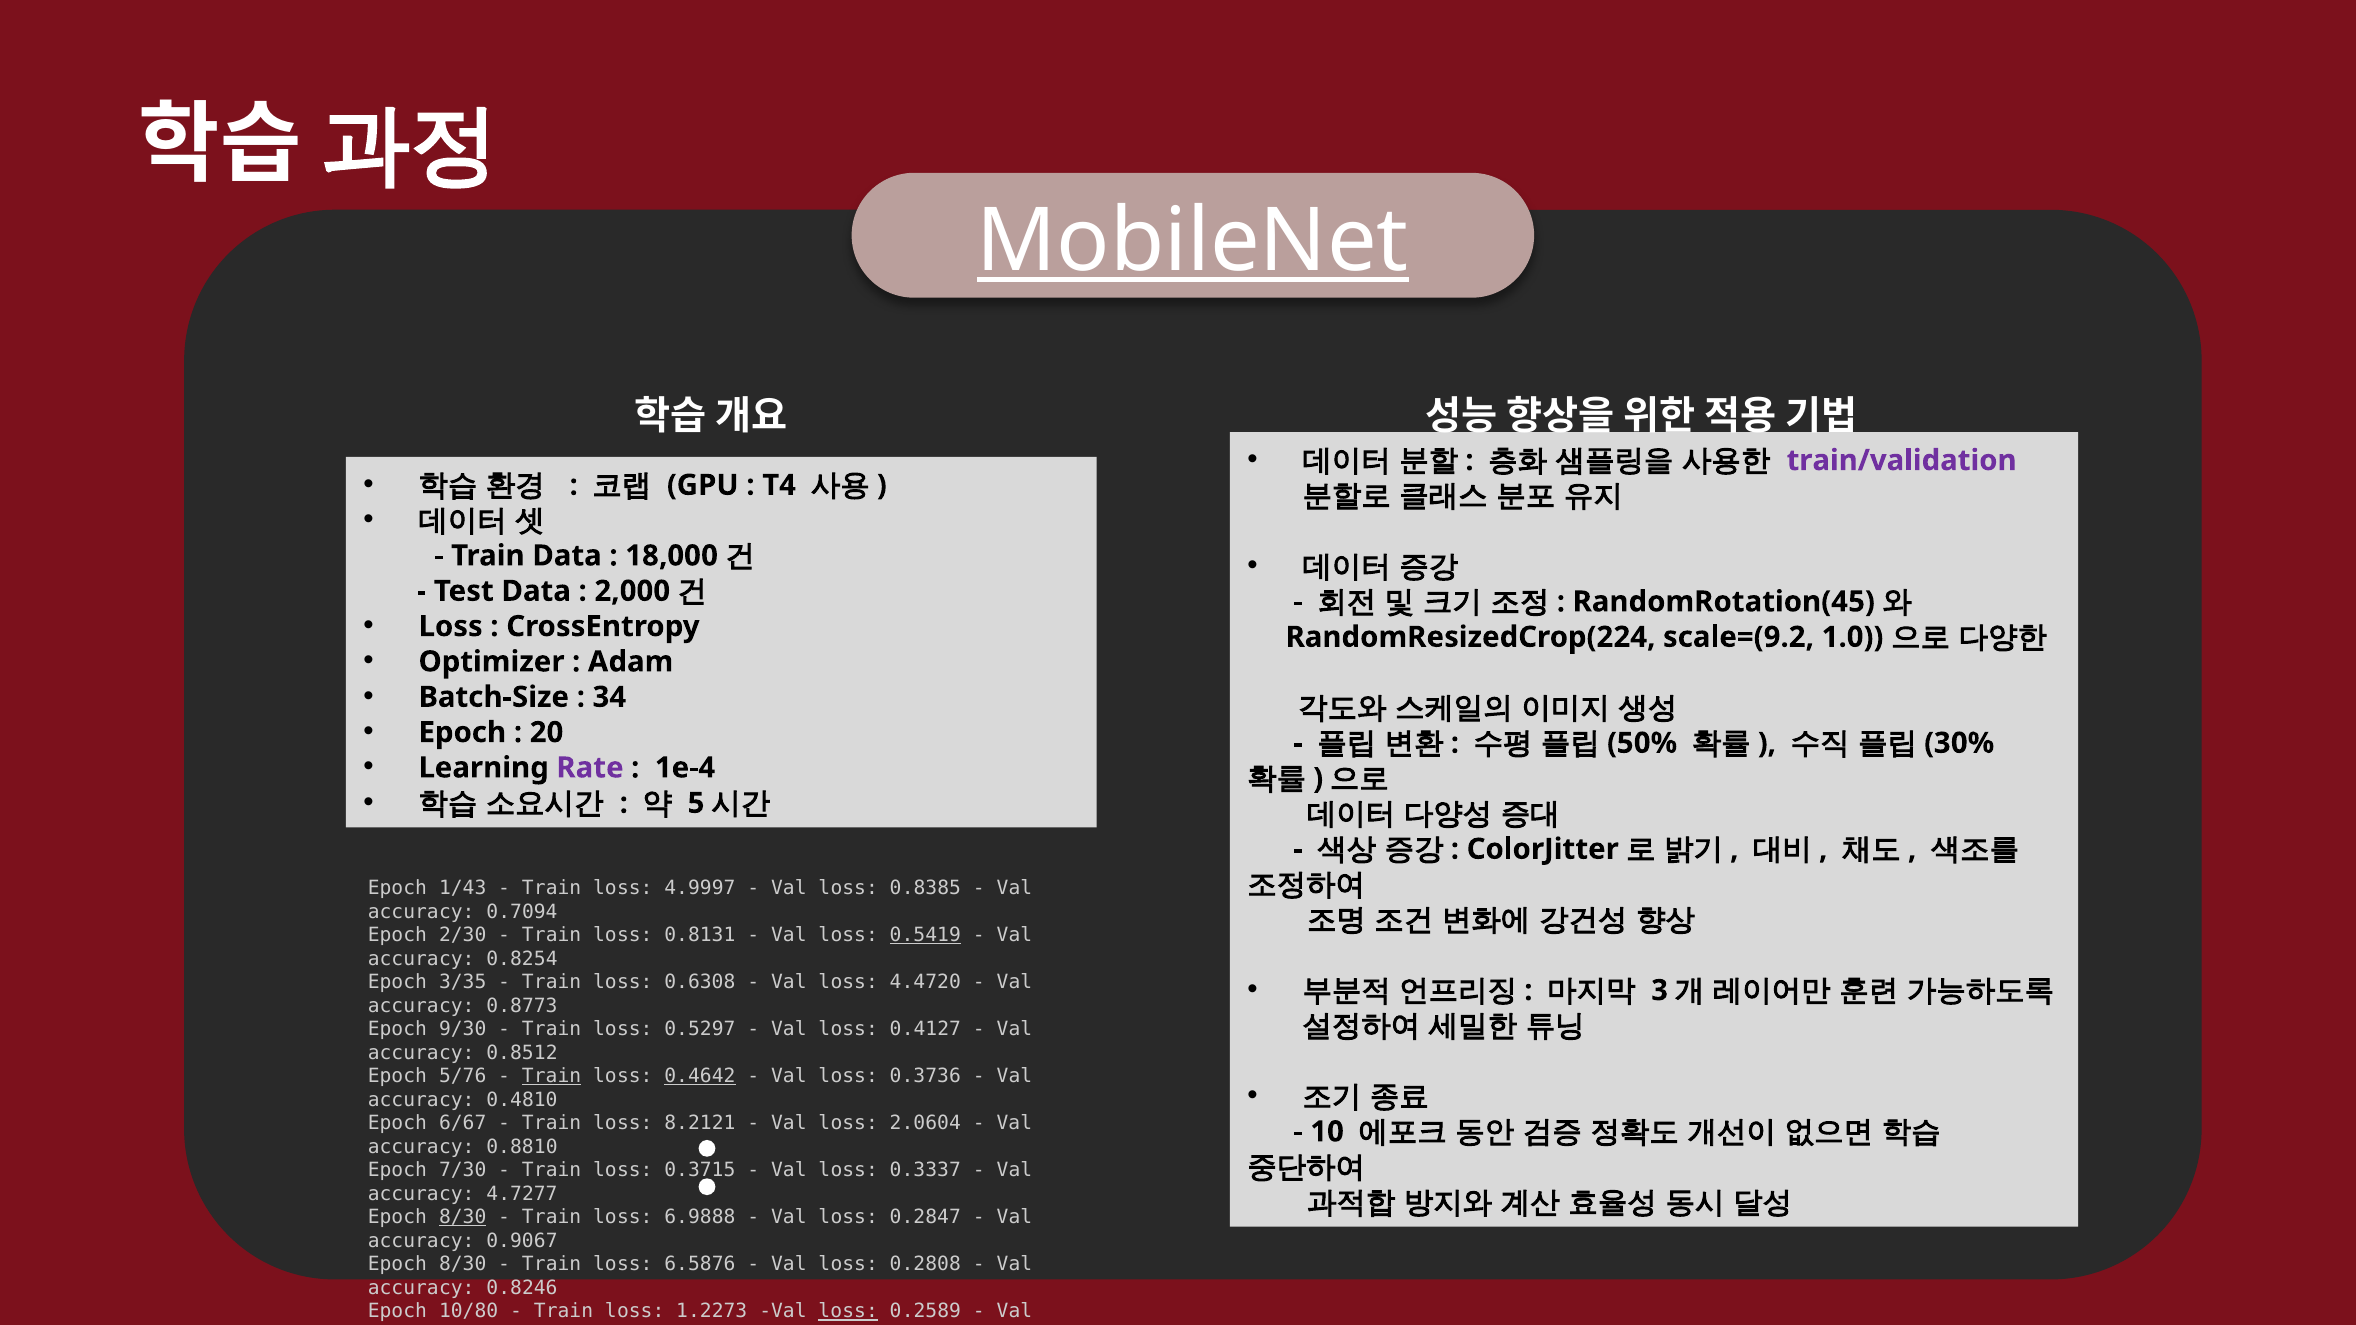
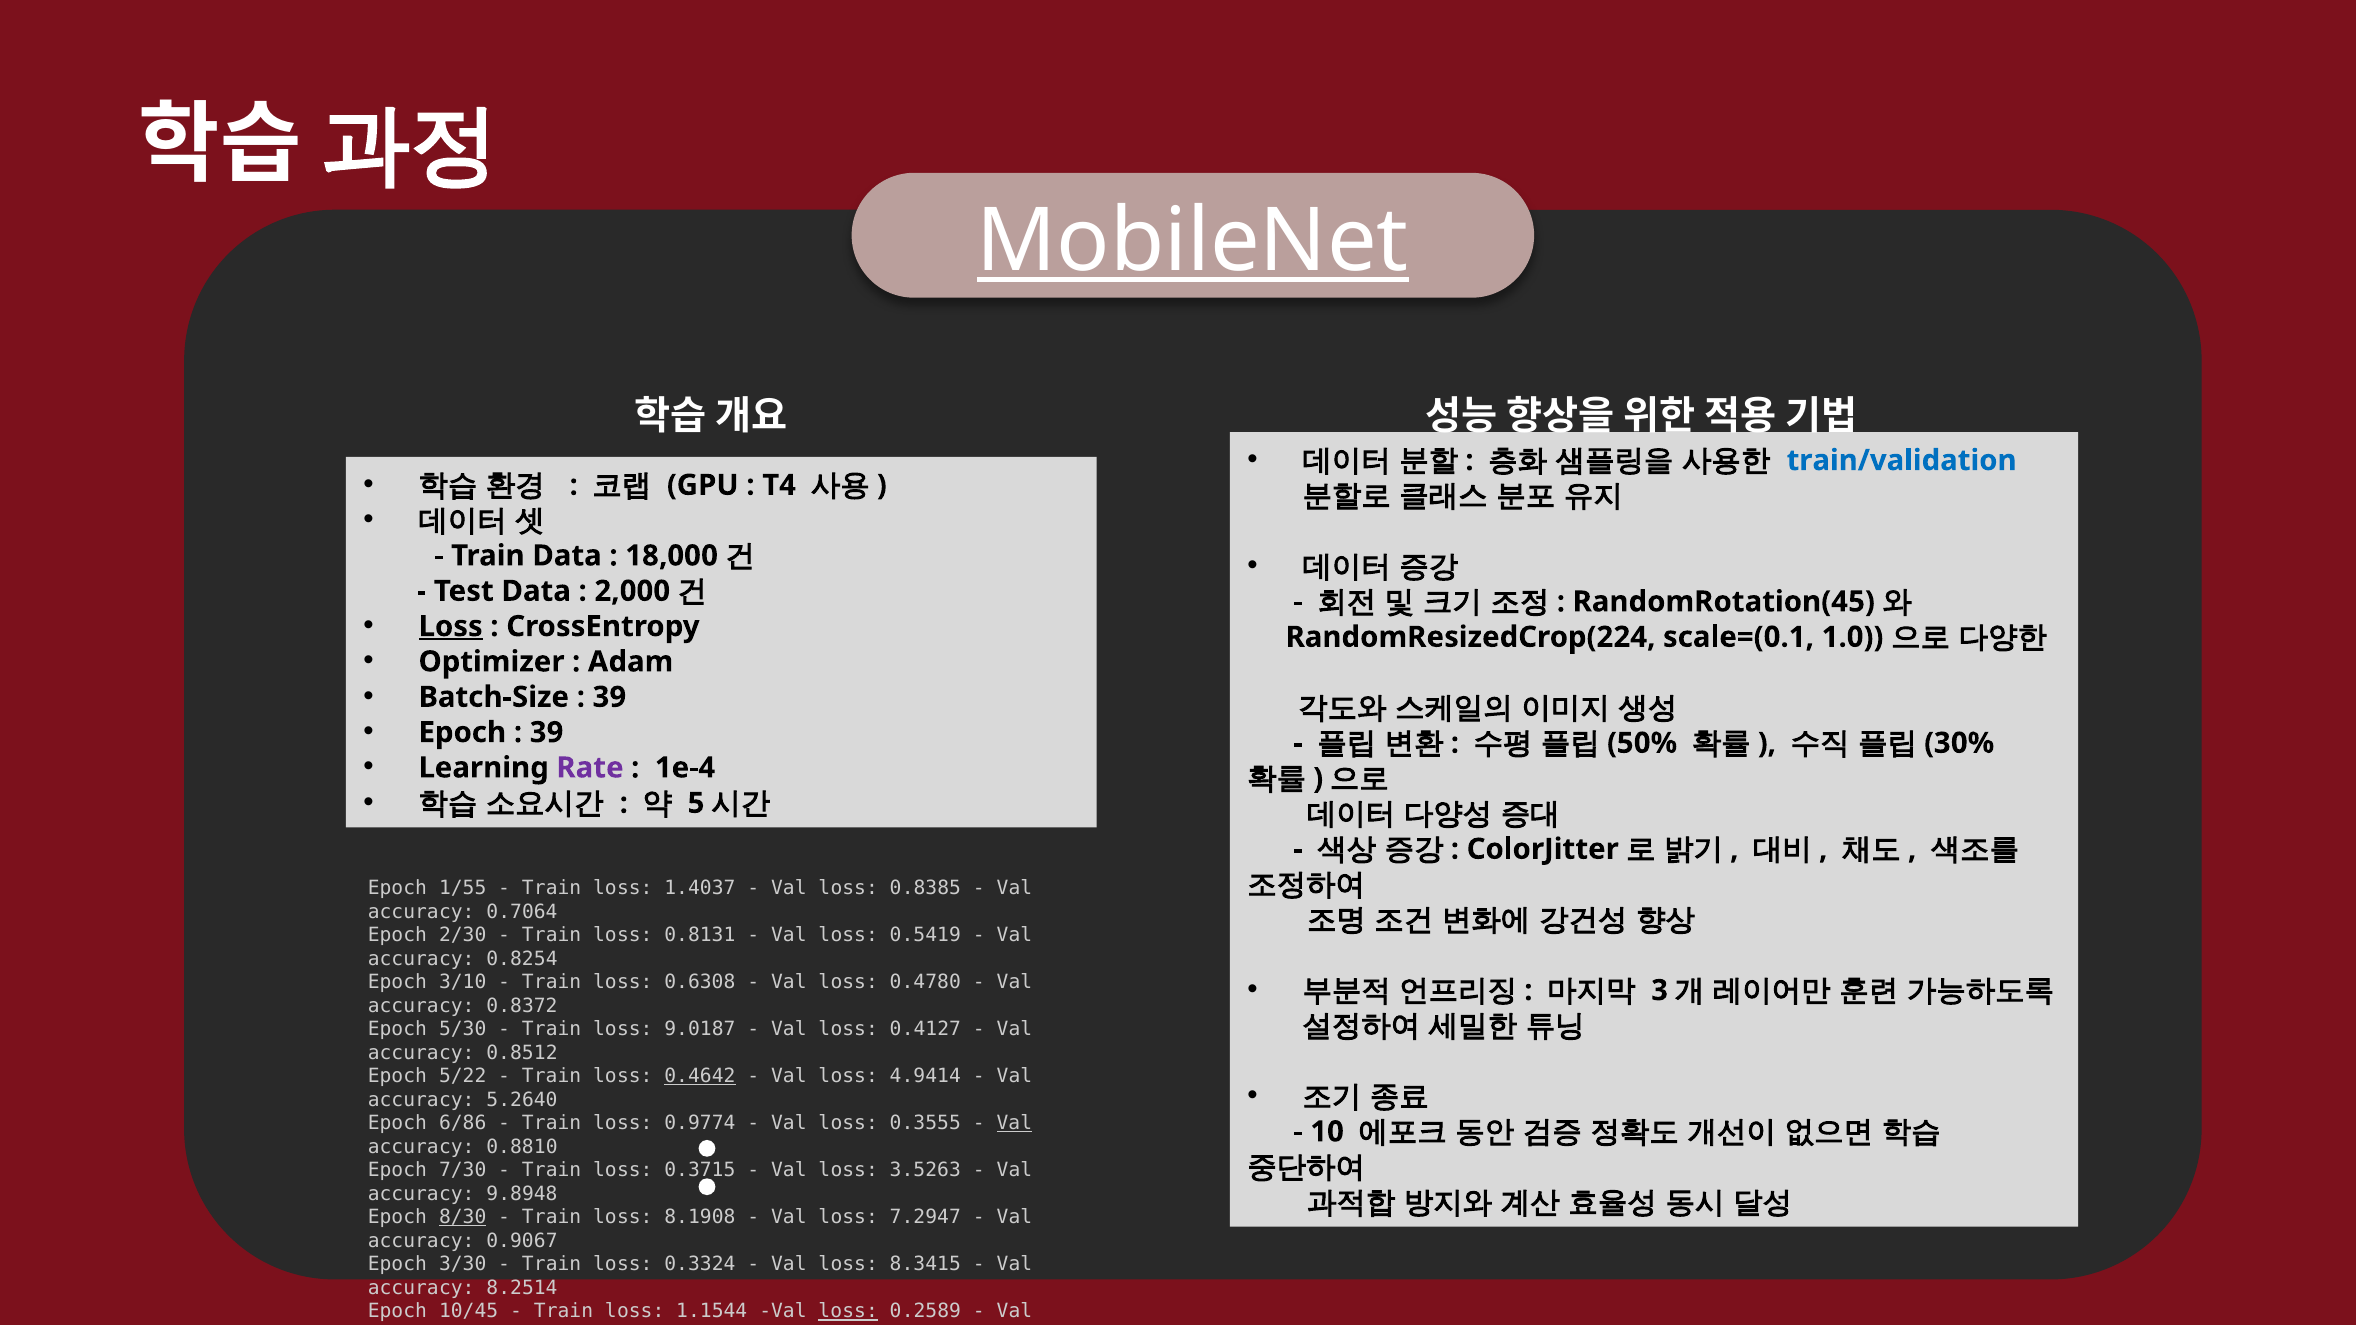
train/validation colour: purple -> blue (1902, 460)
Loss underline: none -> present (451, 627)
scale=(9.2: scale=(9.2 -> scale=(0.1 (1738, 637)
34: 34 -> 39 (609, 697)
20: 20 -> 39 (547, 733)
1/43: 1/43 -> 1/55 (463, 888)
4.9997: 4.9997 -> 1.4037 (700, 888)
0.7094: 0.7094 -> 0.7064 (522, 912)
0.5419 underline: present -> none (925, 936)
3/35: 3/35 -> 3/10 (463, 983)
4.4720: 4.4720 -> 0.4780 (925, 983)
0.8773: 0.8773 -> 0.8372 (522, 1006)
9/30: 9/30 -> 5/30 (463, 1030)
0.5297: 0.5297 -> 9.0187 (700, 1030)
5/76: 5/76 -> 5/22 (463, 1077)
Train underline: present -> none (552, 1077)
0.3736: 0.3736 -> 4.9414 (925, 1077)
0.4810: 0.4810 -> 5.2640 (522, 1100)
6/67: 6/67 -> 6/86 (463, 1124)
8.2121: 8.2121 -> 0.9774 (700, 1124)
2.0604: 2.0604 -> 0.3555 (925, 1124)
Val underline: none -> present (1014, 1124)
0.3337: 0.3337 -> 3.5263 (925, 1171)
4.7277: 4.7277 -> 9.8948 (522, 1194)
6.9888: 6.9888 -> 8.1908 (700, 1218)
0.2847: 0.2847 -> 7.2947 (925, 1218)
8/30: 8/30 -> 3/30 (463, 1265)
6.5876: 6.5876 -> 0.3324 (700, 1265)
0.2808: 0.2808 -> 8.3415 (925, 1265)
0.8246: 0.8246 -> 8.2514 (522, 1288)
10/80: 10/80 -> 10/45 (469, 1312)
1.2273: 1.2273 -> 1.1544 (712, 1312)
